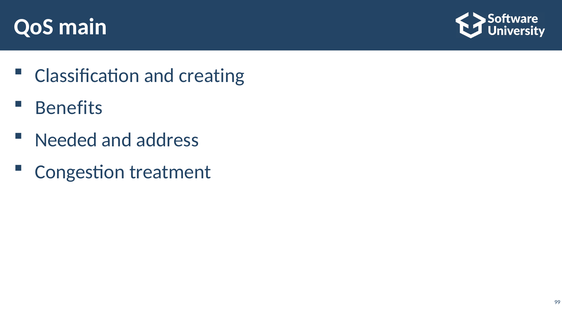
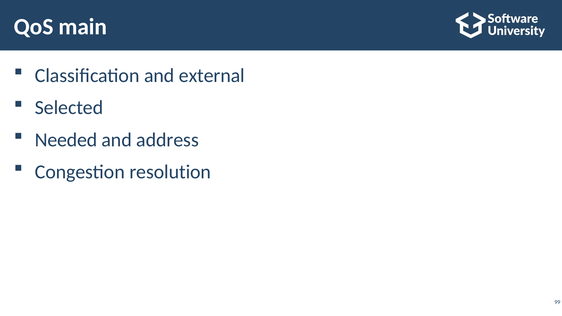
creating: creating -> external (212, 76)
Benefits: Benefits -> Selected (69, 108)
treatment: treatment -> resolution (170, 172)
